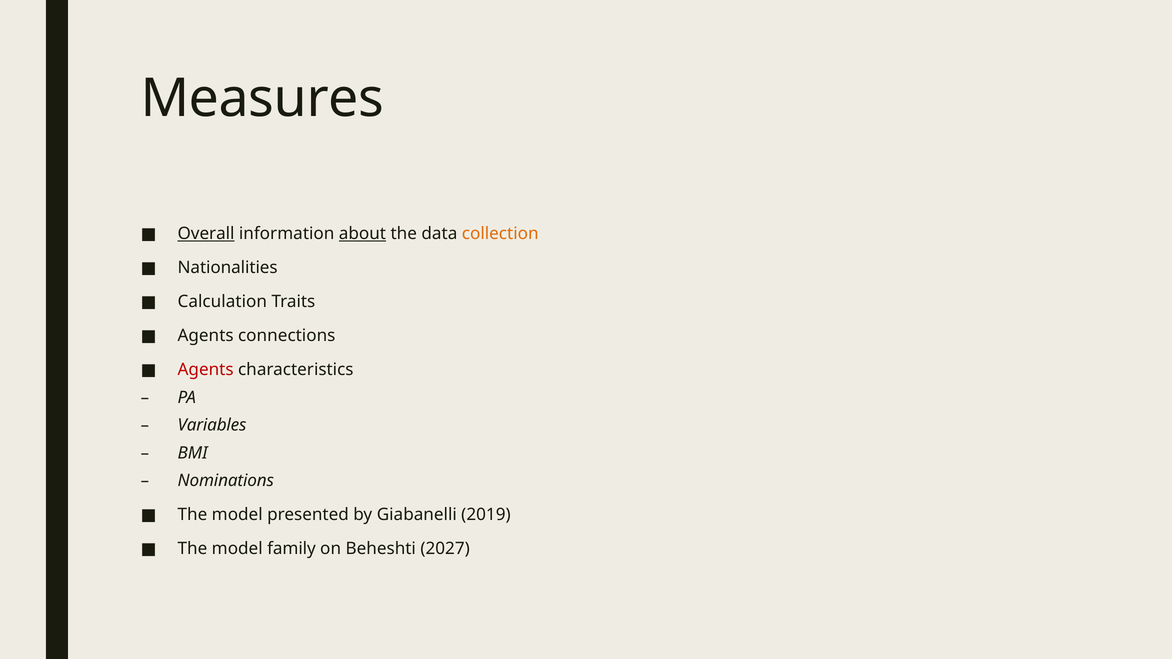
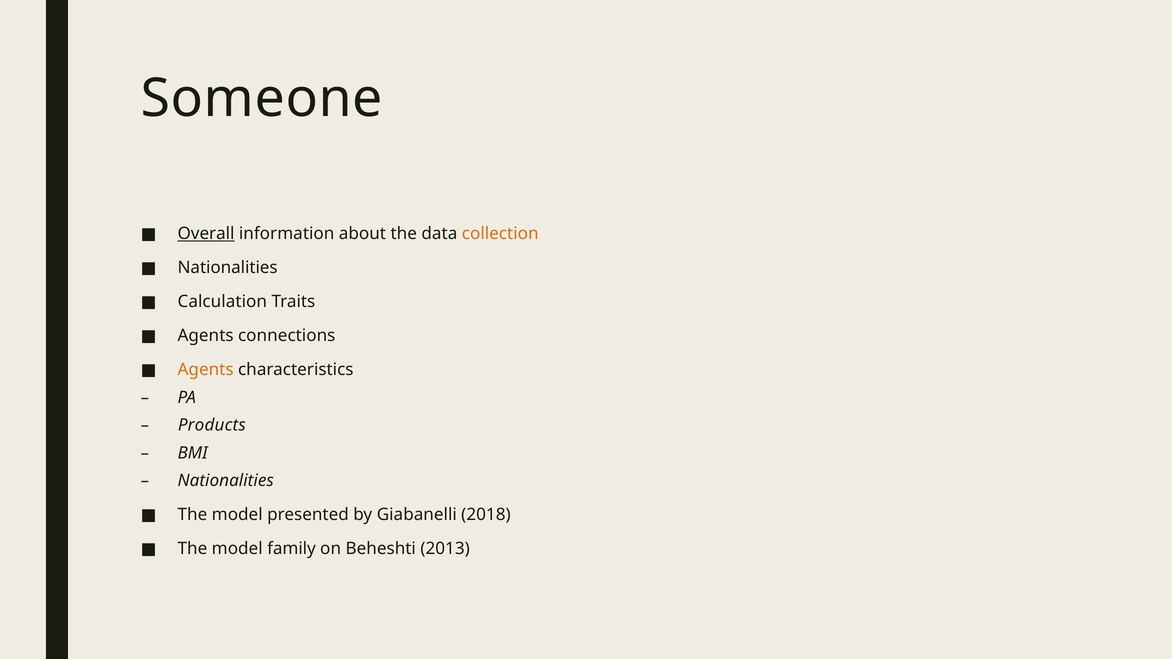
Measures: Measures -> Someone (262, 98)
about underline: present -> none (362, 234)
Agents colour: red -> orange (206, 370)
Variables: Variables -> Products (212, 425)
Nominations: Nominations -> Nationalities (226, 481)
2019: 2019 -> 2018 (486, 515)
2027: 2027 -> 2013 (445, 549)
